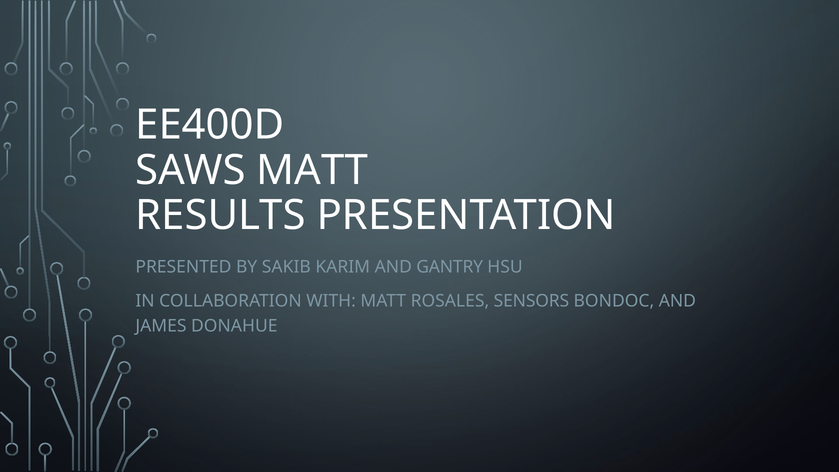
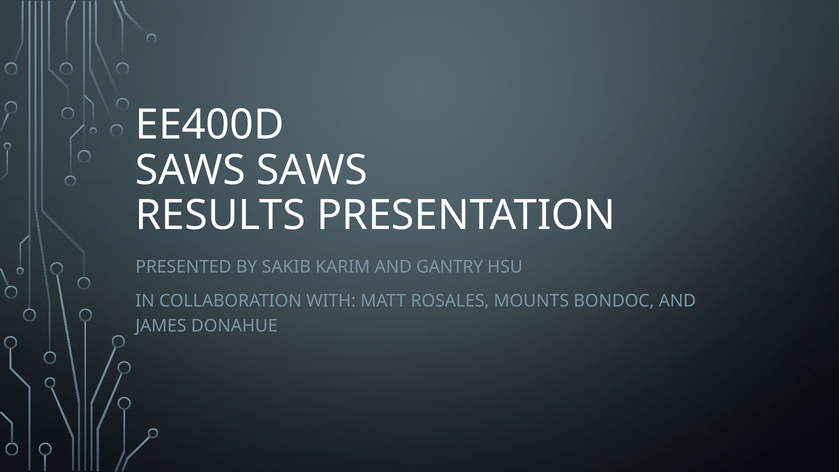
SAWS MATT: MATT -> SAWS (312, 170)
SENSORS: SENSORS -> MOUNTS (531, 301)
